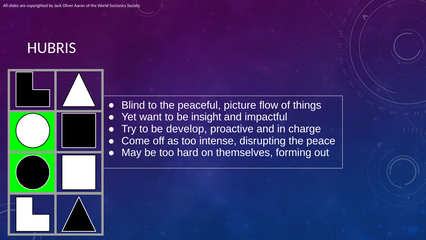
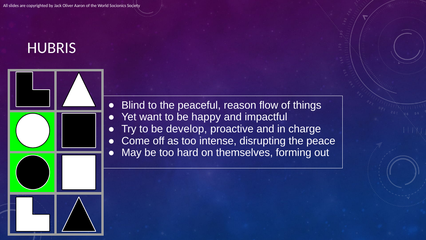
picture: picture -> reason (240, 105)
insight: insight -> happy (206, 117)
